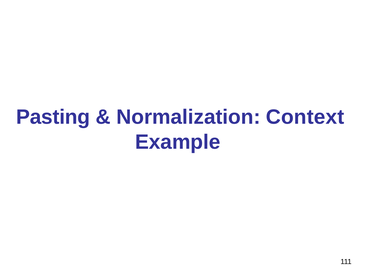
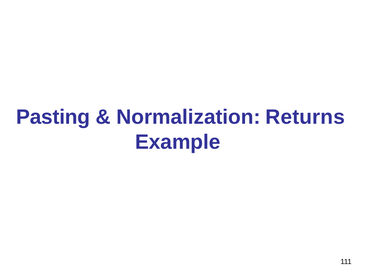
Context: Context -> Returns (305, 117)
